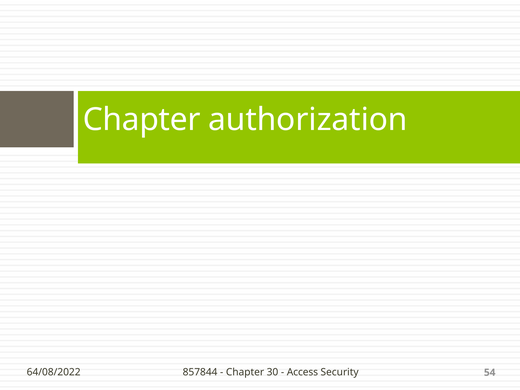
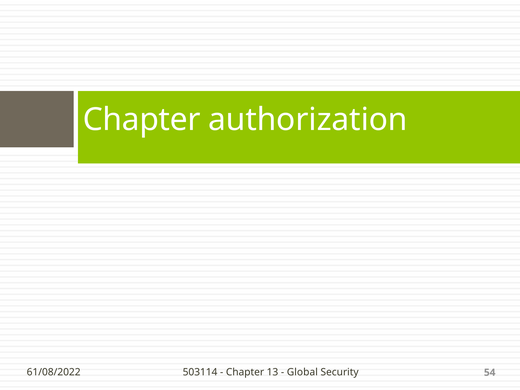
64/08/2022: 64/08/2022 -> 61/08/2022 (54, 372)
857844: 857844 -> 503114 (200, 372)
30: 30 -> 13 (272, 372)
Access: Access -> Global (302, 372)
